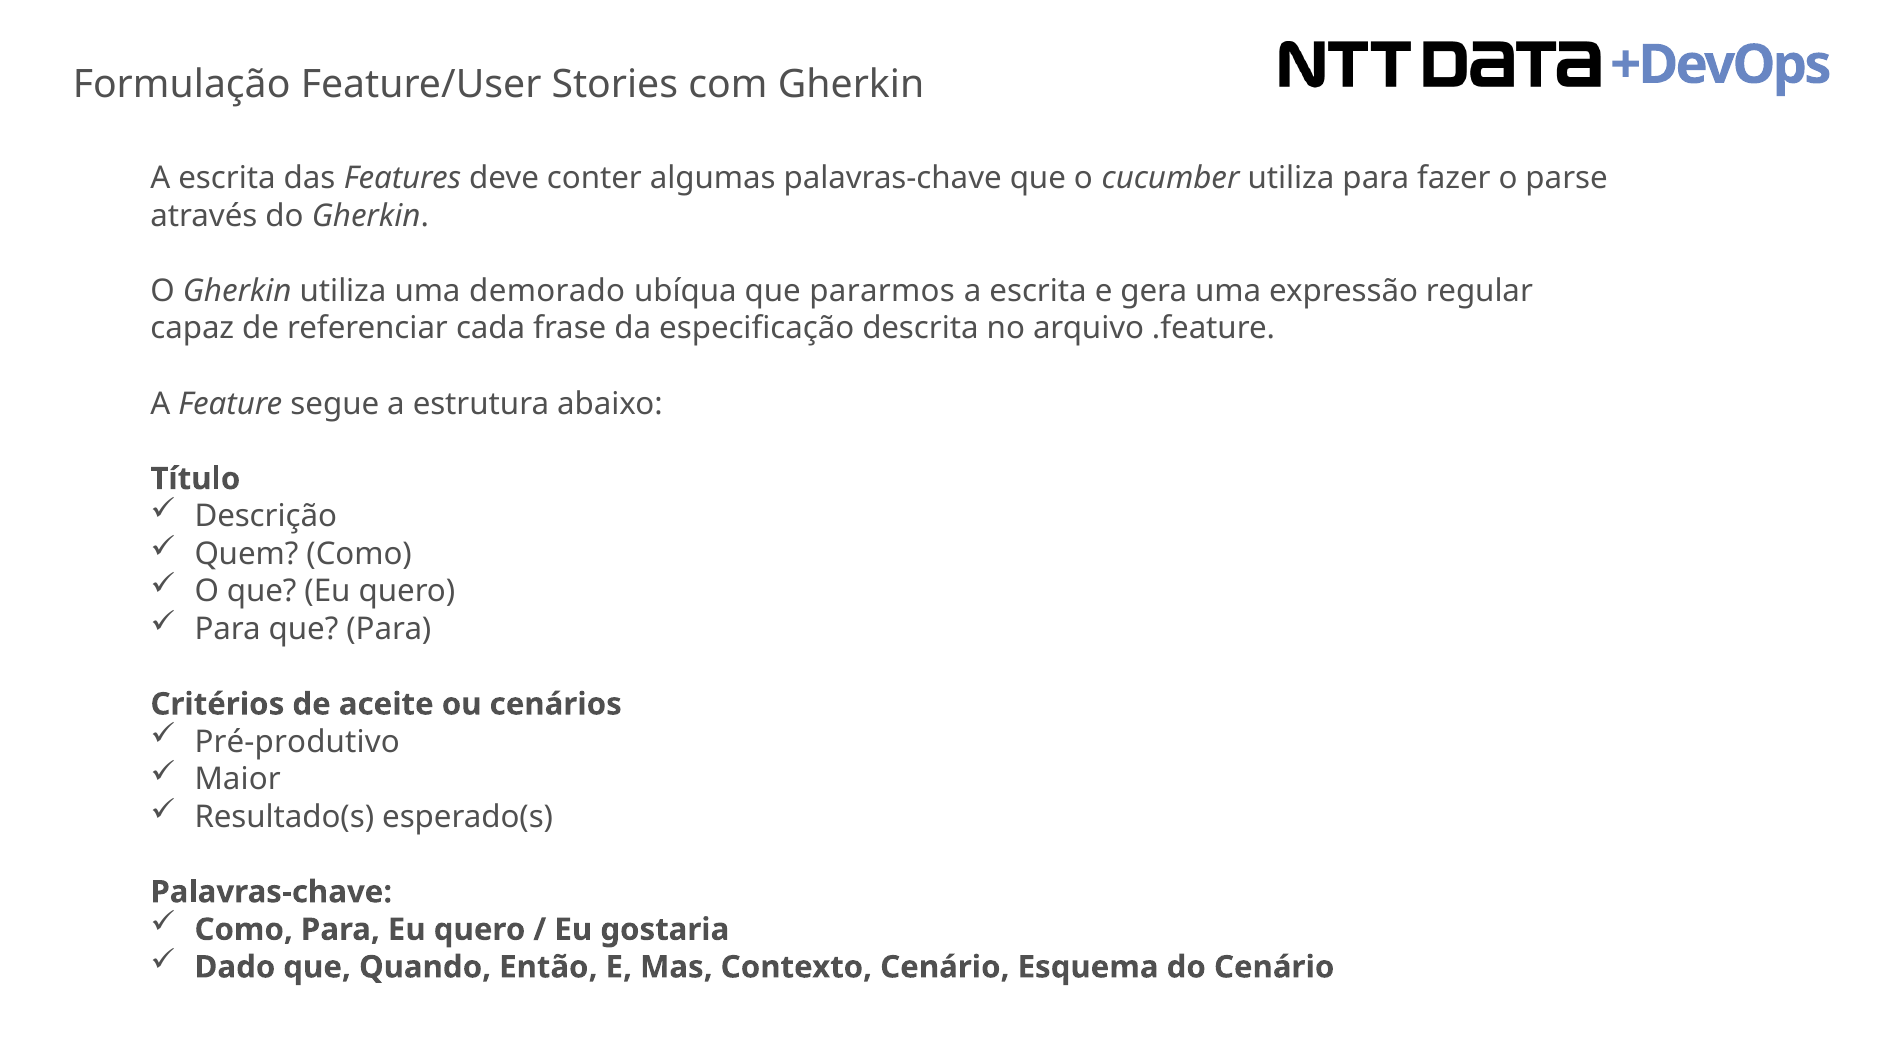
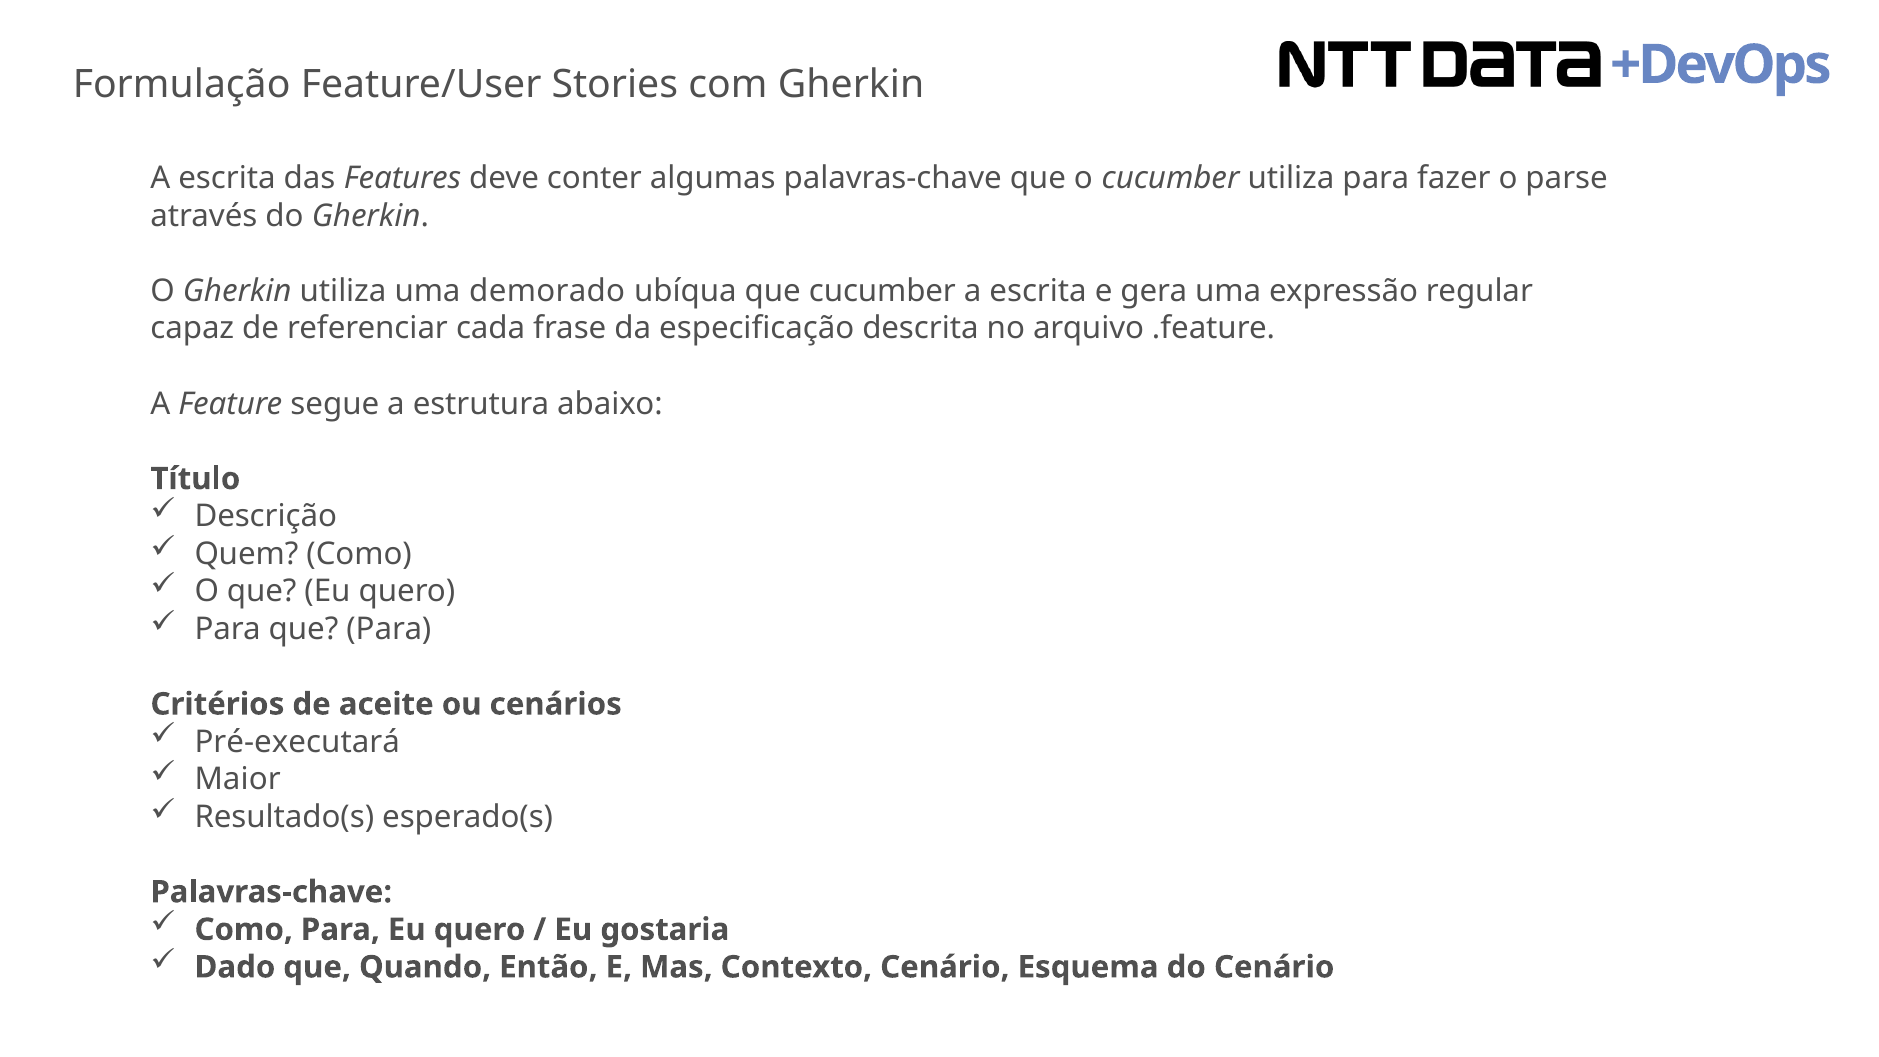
que pararmos: pararmos -> cucumber (882, 291)
Pré-produtivo: Pré-produtivo -> Pré-executará (297, 742)
